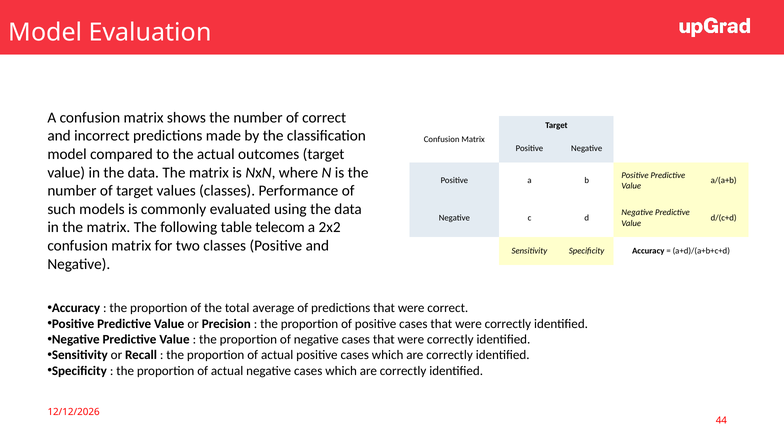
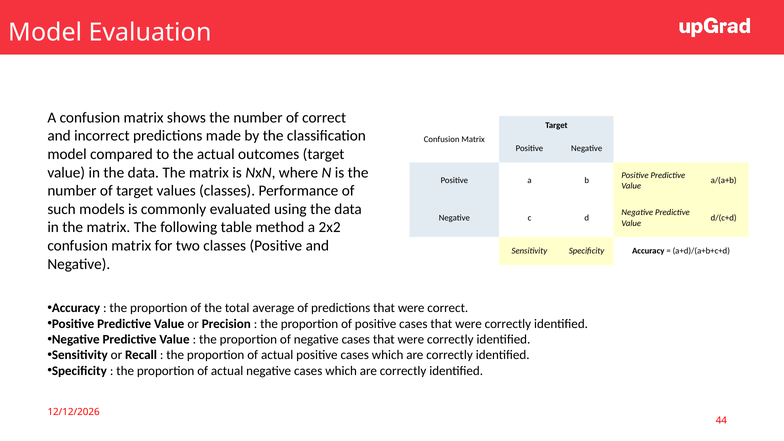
telecom: telecom -> method (280, 227)
